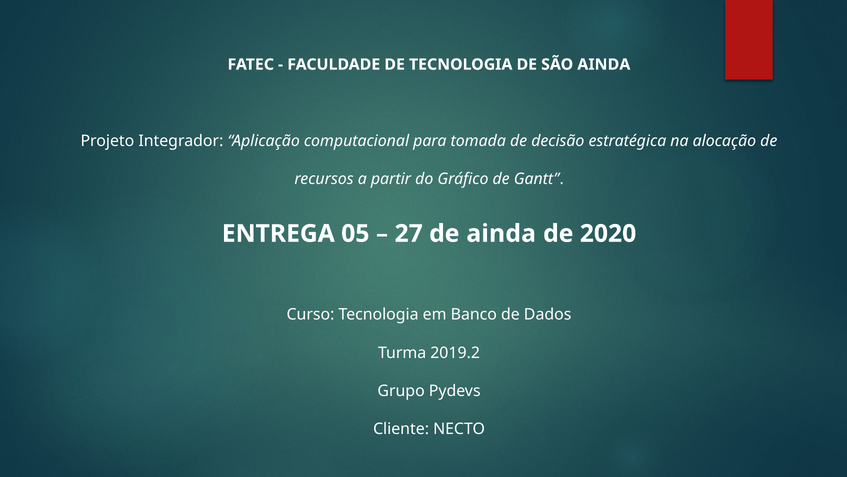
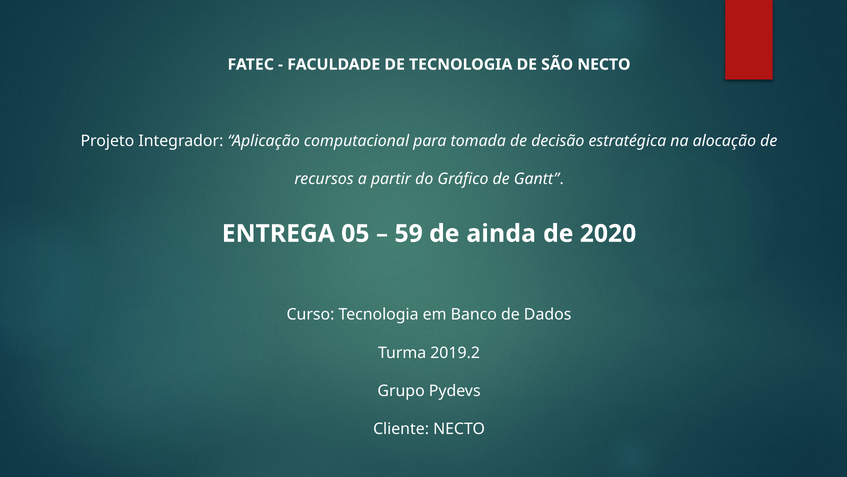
SÃO AINDA: AINDA -> NECTO (604, 64)
27: 27 -> 59 (409, 233)
